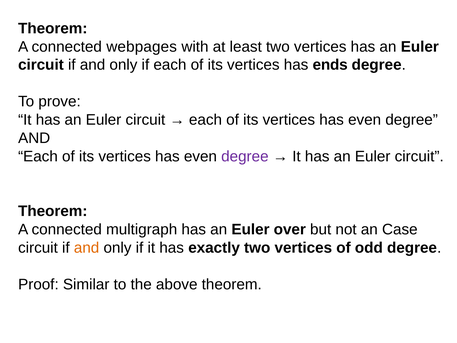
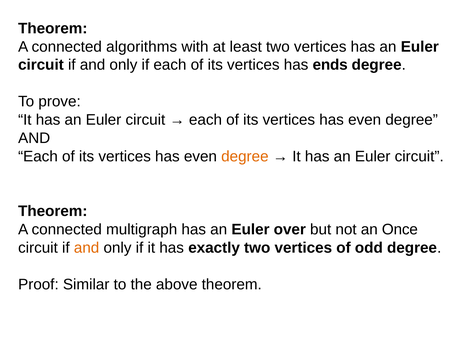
webpages: webpages -> algorithms (142, 47)
degree colour: purple -> orange (245, 156)
Case: Case -> Once (400, 229)
